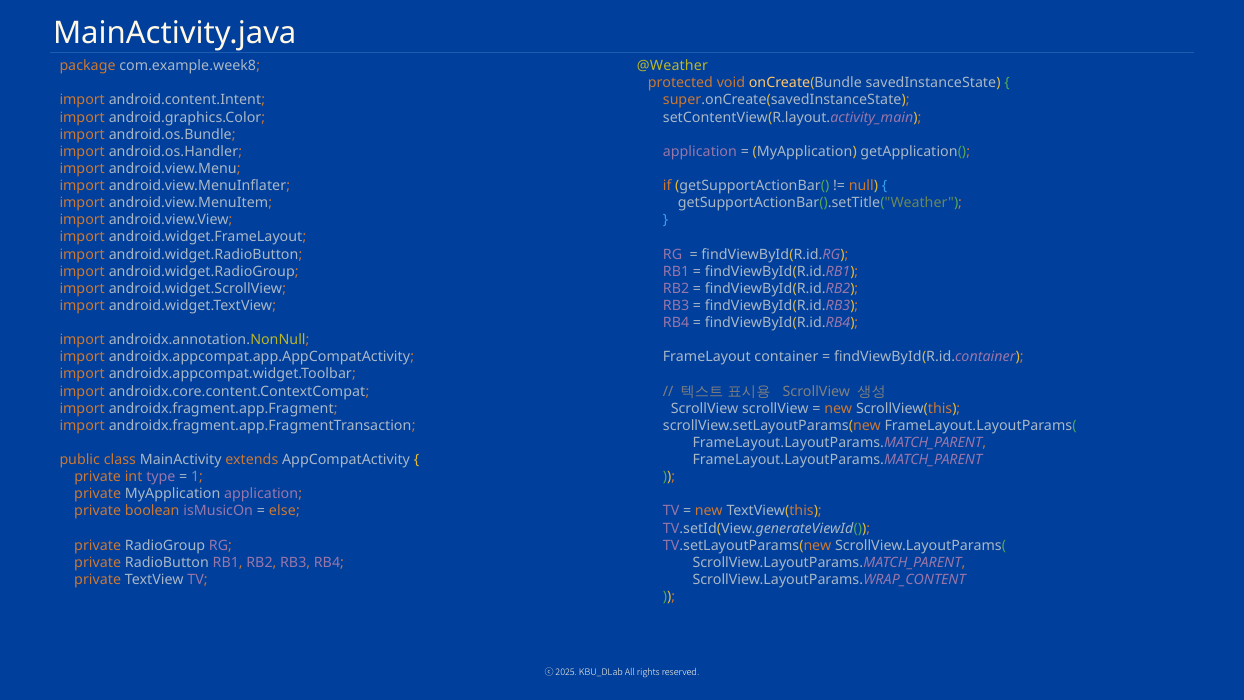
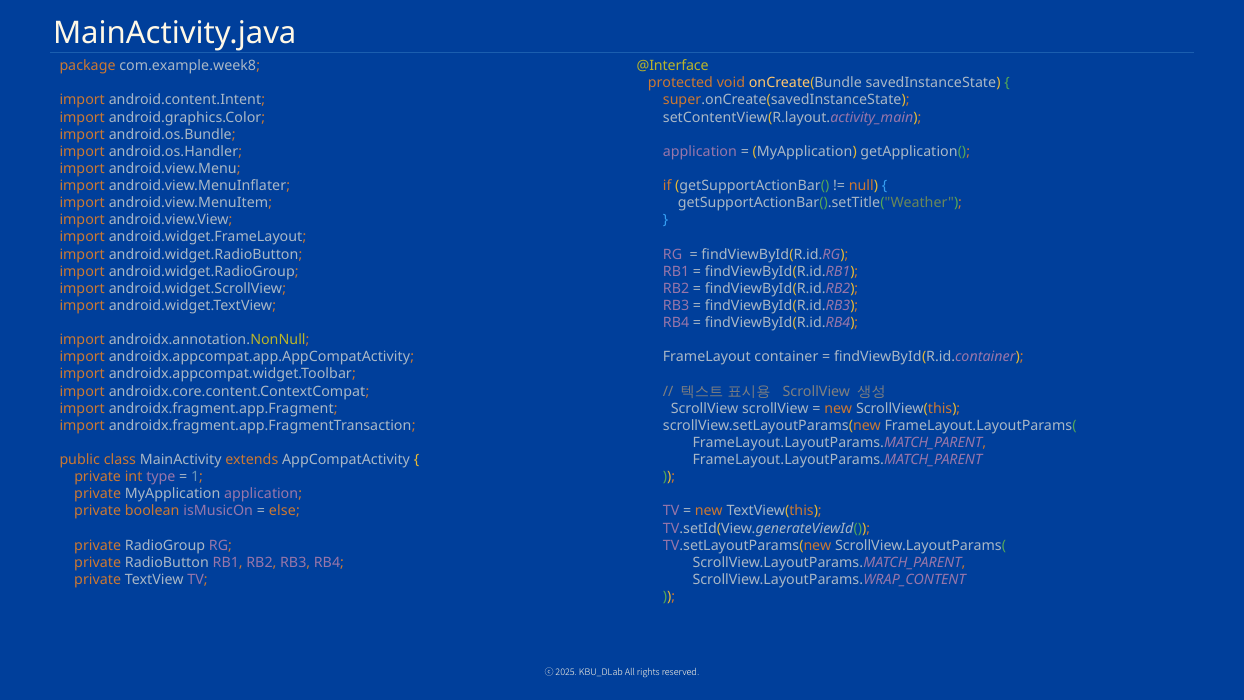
@Weather: @Weather -> @Interface (673, 66)
